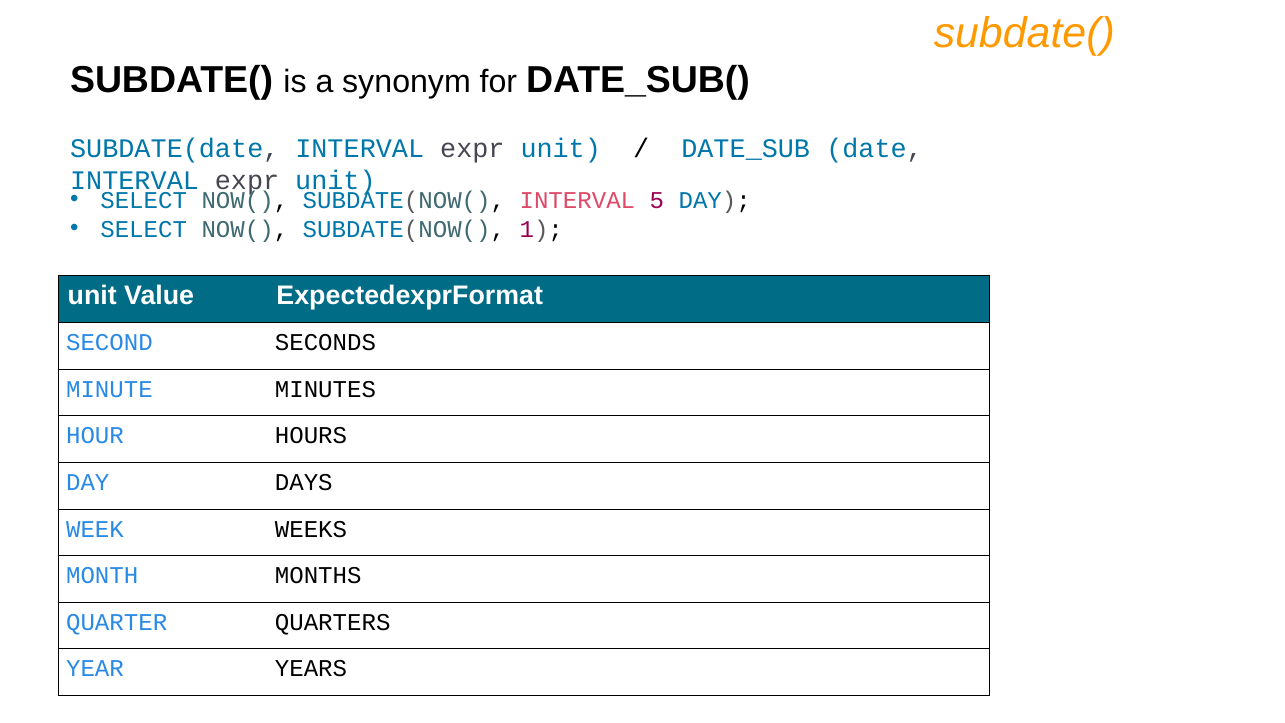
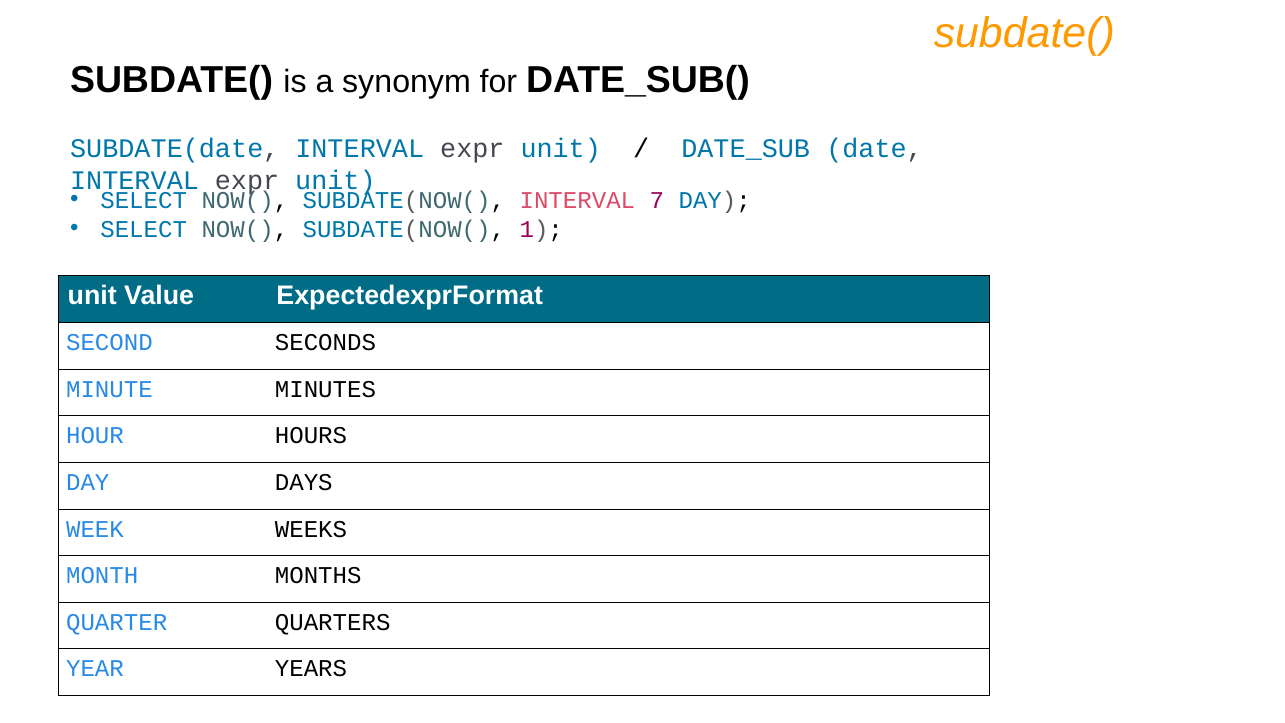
5: 5 -> 7 (657, 200)
